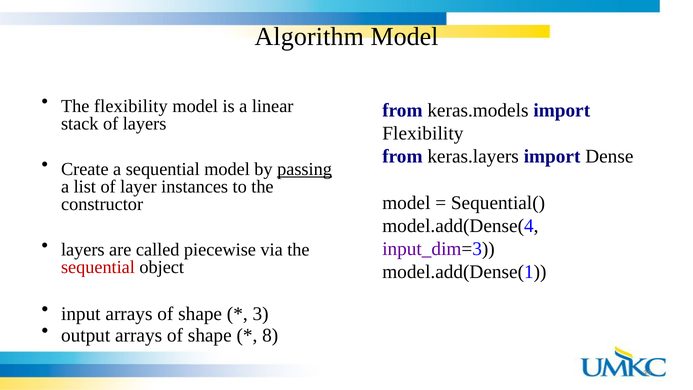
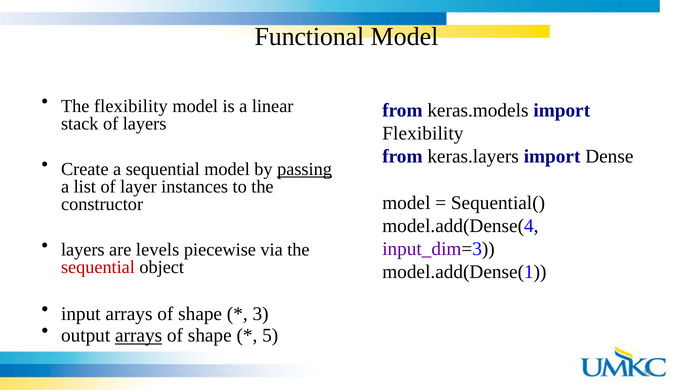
Algorithm: Algorithm -> Functional (309, 36)
called: called -> levels (158, 250)
arrays underline: none -> present (139, 335)
8: 8 -> 5 (270, 335)
